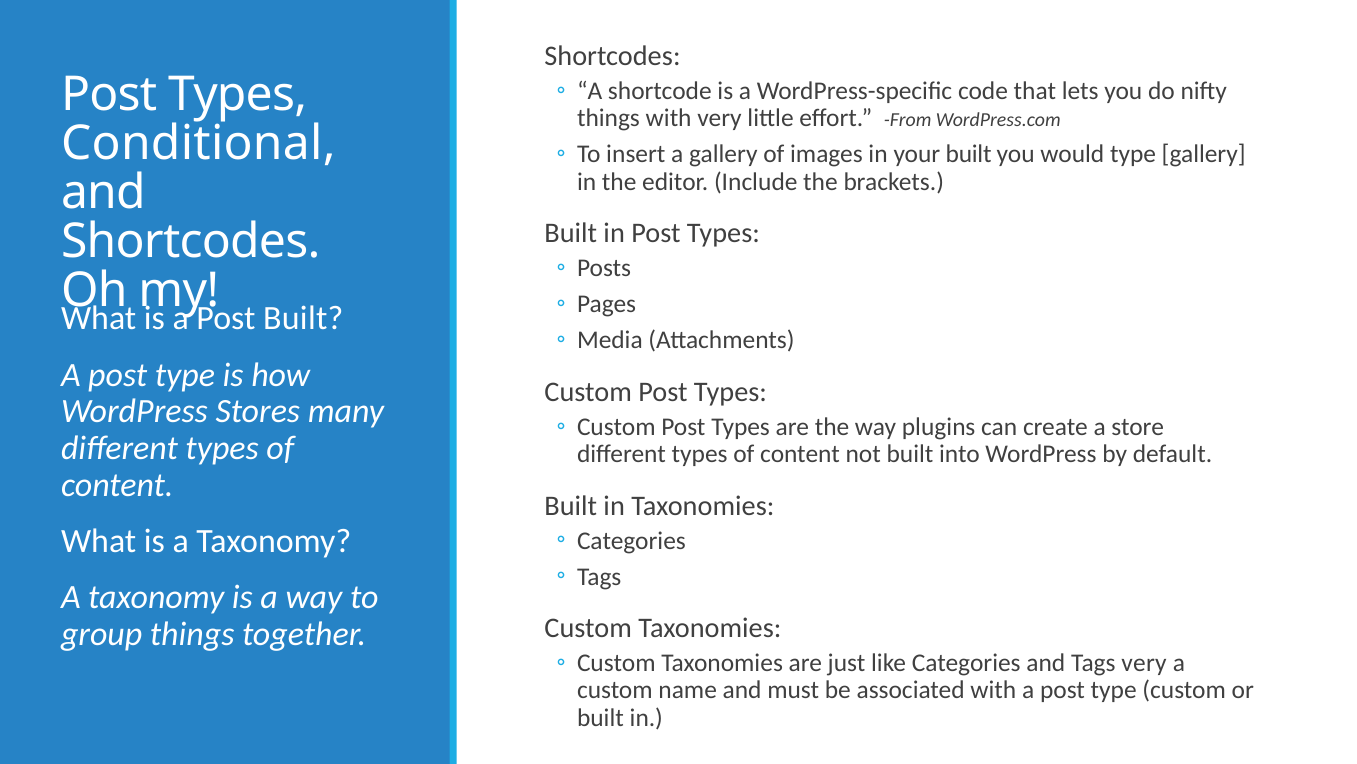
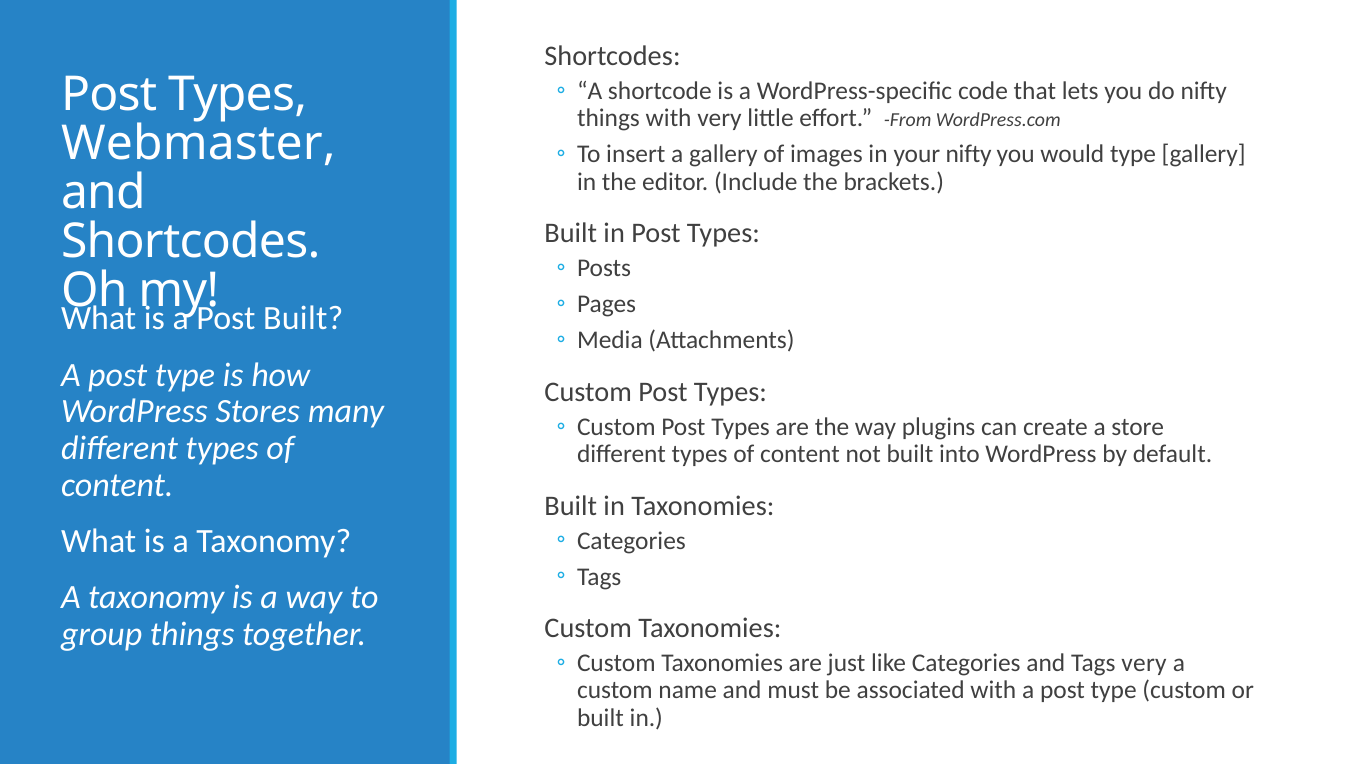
Conditional: Conditional -> Webmaster (198, 144)
your built: built -> nifty (969, 154)
